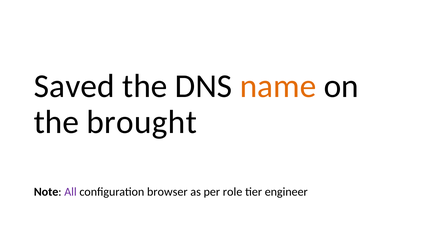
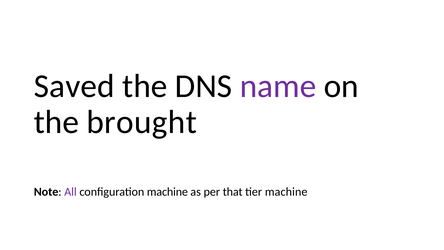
name colour: orange -> purple (278, 86)
configuration browser: browser -> machine (167, 192)
role: role -> that (233, 192)
tier engineer: engineer -> machine (286, 192)
